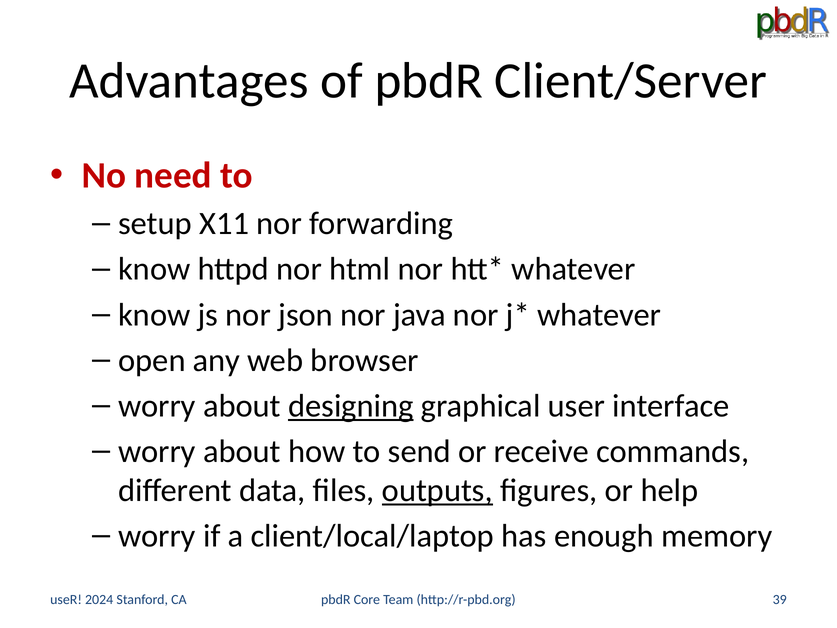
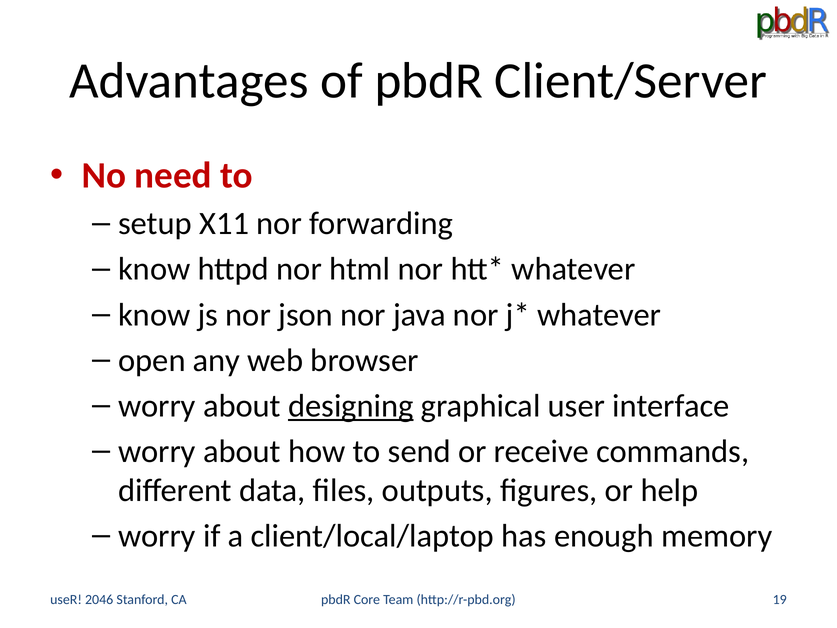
outputs underline: present -> none (437, 490)
39: 39 -> 19 (780, 599)
2024: 2024 -> 2046 (99, 599)
